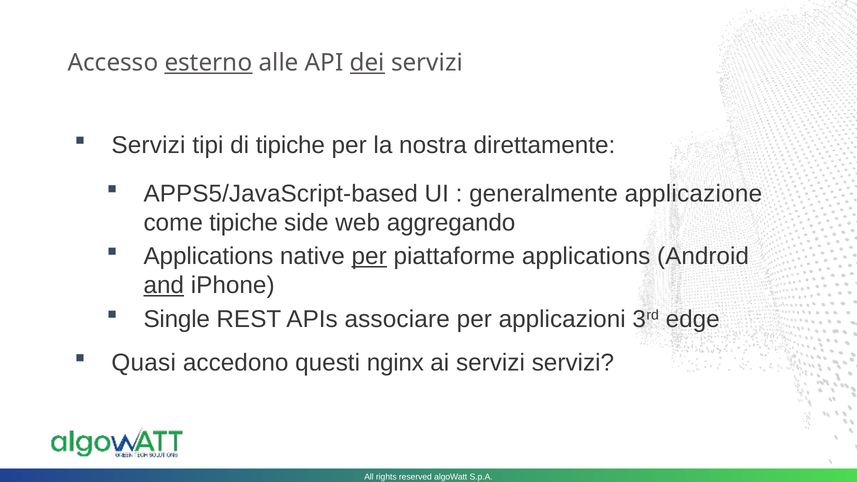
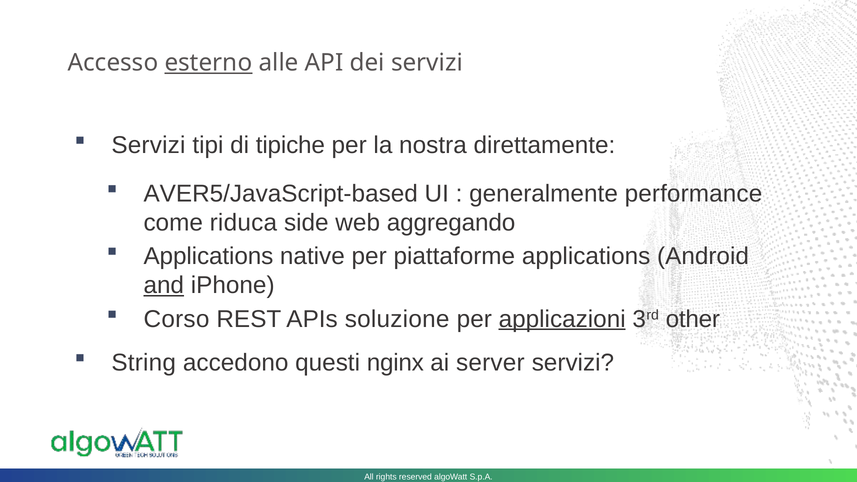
dei underline: present -> none (367, 63)
APPS5/JavaScript-based: APPS5/JavaScript-based -> AVER5/JavaScript-based (281, 194)
applicazione: applicazione -> performance (693, 194)
come tipiche: tipiche -> riduca (243, 223)
per underline: present -> none (369, 256)
Single: Single -> Corso (176, 319)
associare: associare -> soluzione (397, 319)
applicazioni underline: none -> present (562, 319)
edge: edge -> other (693, 319)
Quasi: Quasi -> String (144, 363)
ai servizi: servizi -> server (490, 363)
